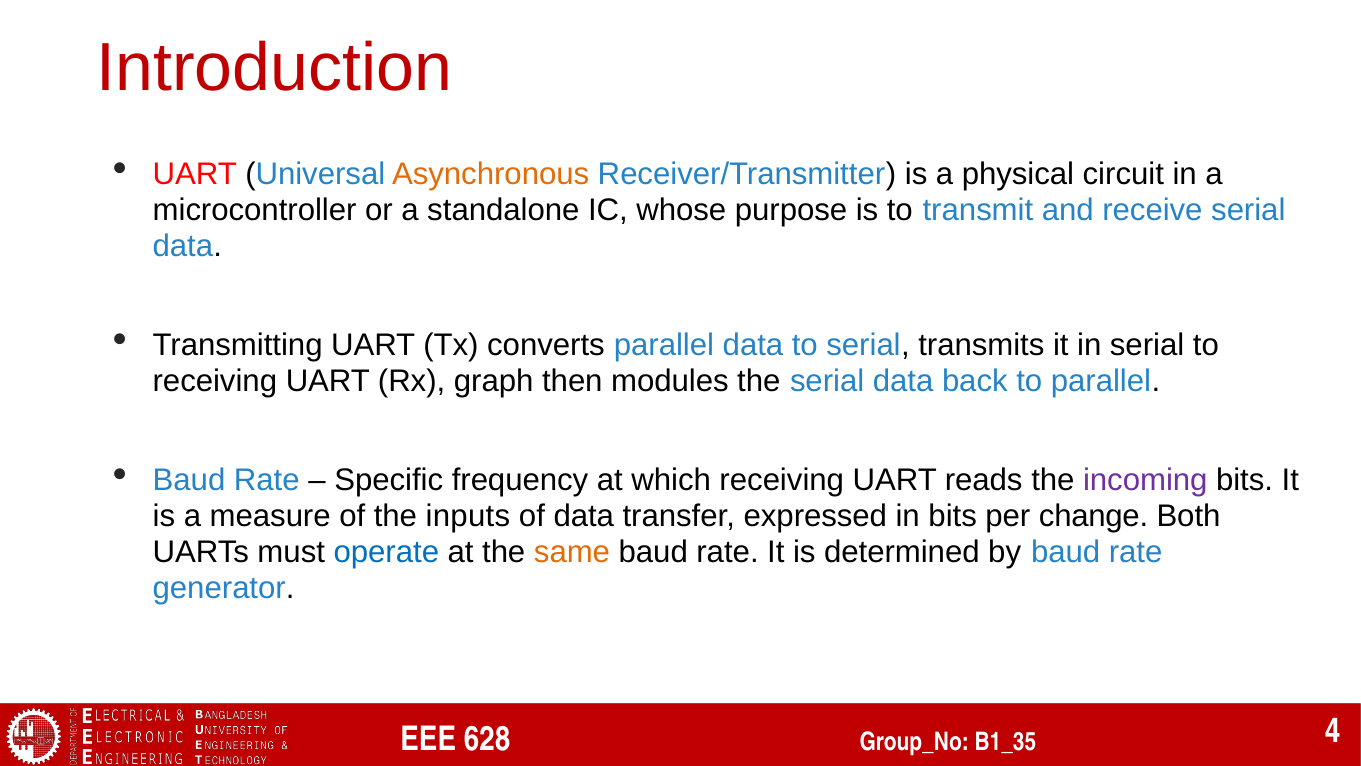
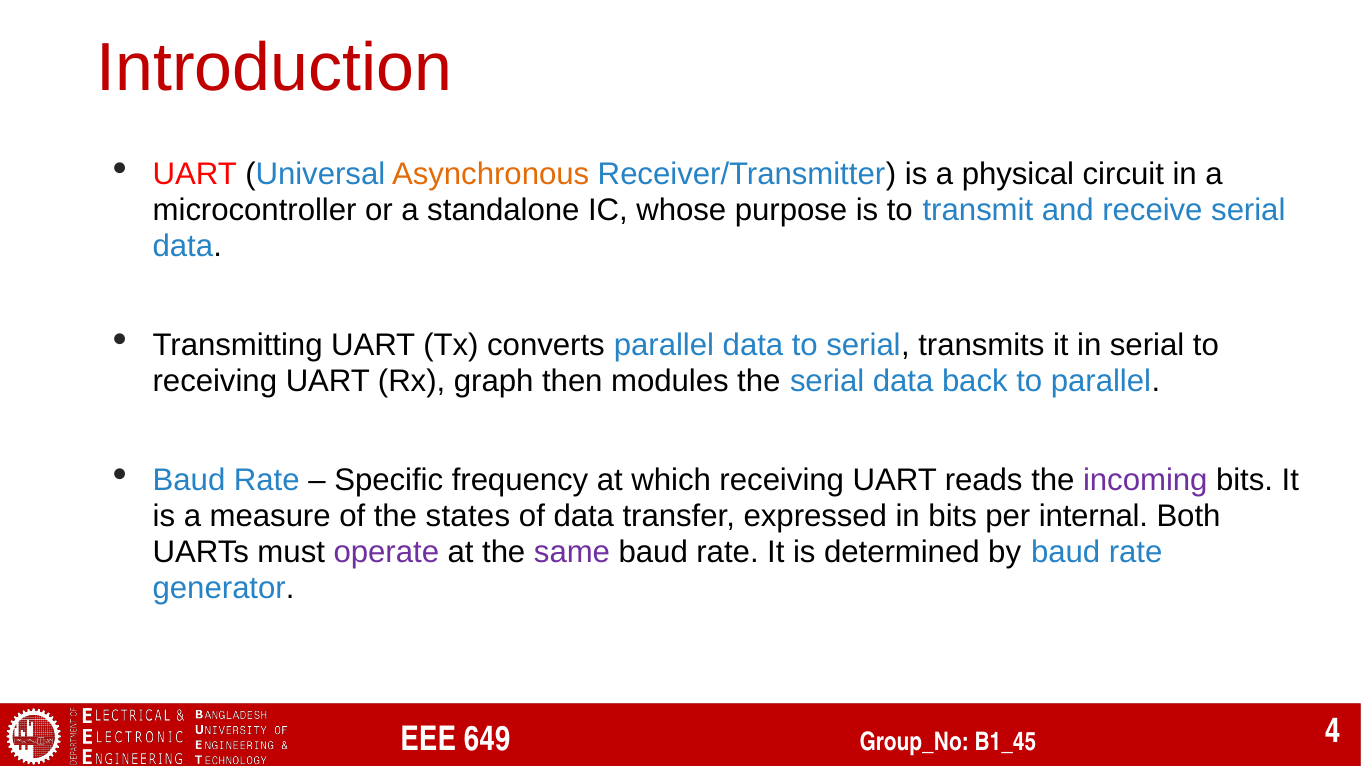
inputs: inputs -> states (468, 516)
change: change -> internal (1094, 516)
operate colour: blue -> purple (386, 552)
same colour: orange -> purple (572, 552)
628: 628 -> 649 (487, 739)
B1_35: B1_35 -> B1_45 (1005, 742)
